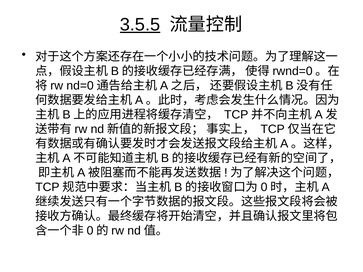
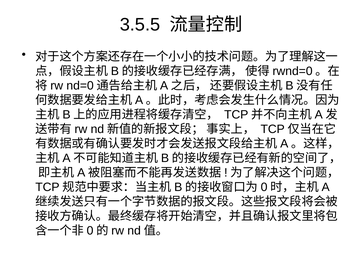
3.5.5 underline: present -> none (140, 25)
